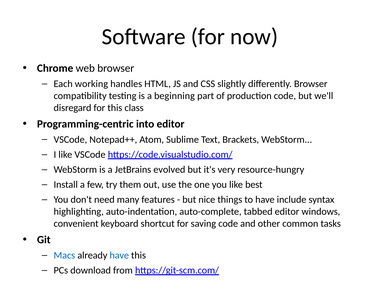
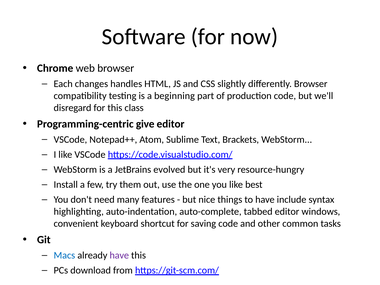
working: working -> changes (91, 84)
into: into -> give (145, 124)
have colour: blue -> purple (119, 255)
